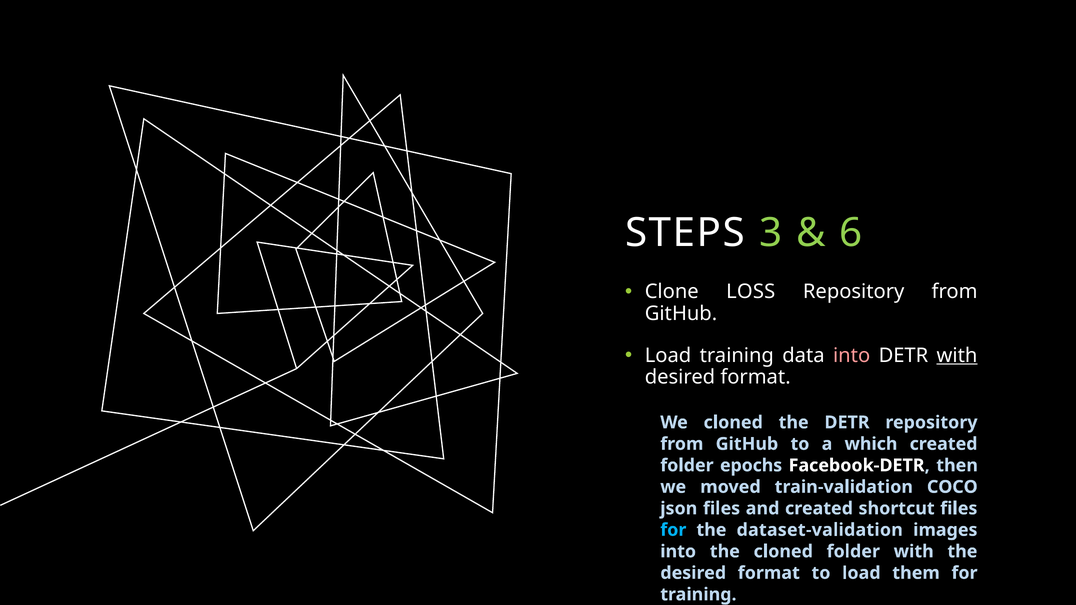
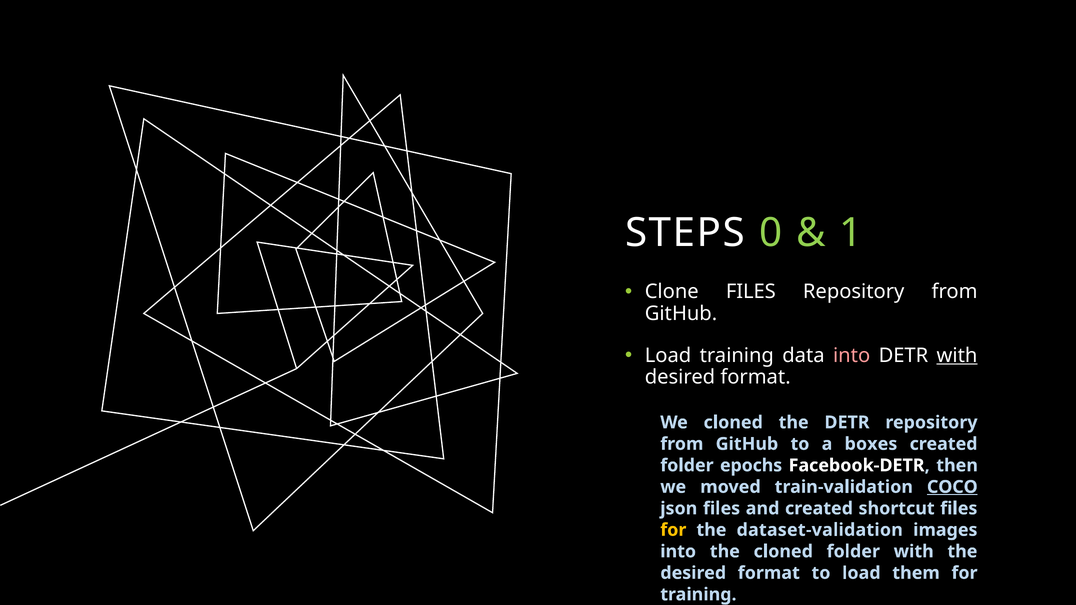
3: 3 -> 0 (771, 233)
6: 6 -> 1 (851, 233)
Clone LOSS: LOSS -> FILES (751, 292)
which: which -> boxes (871, 444)
COCO underline: none -> present (952, 487)
for colour: light blue -> yellow (673, 530)
